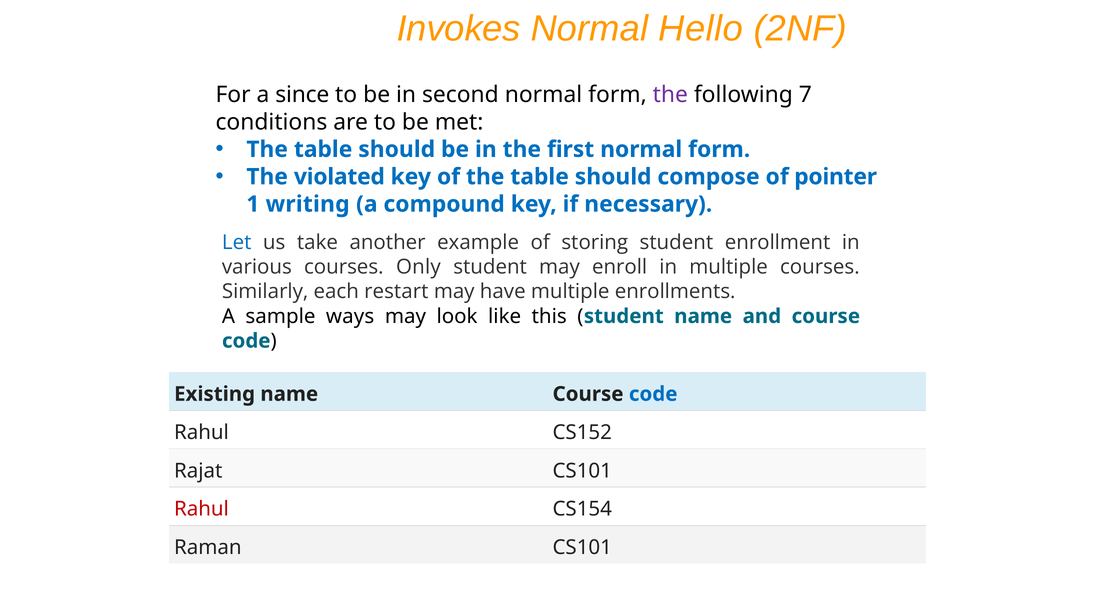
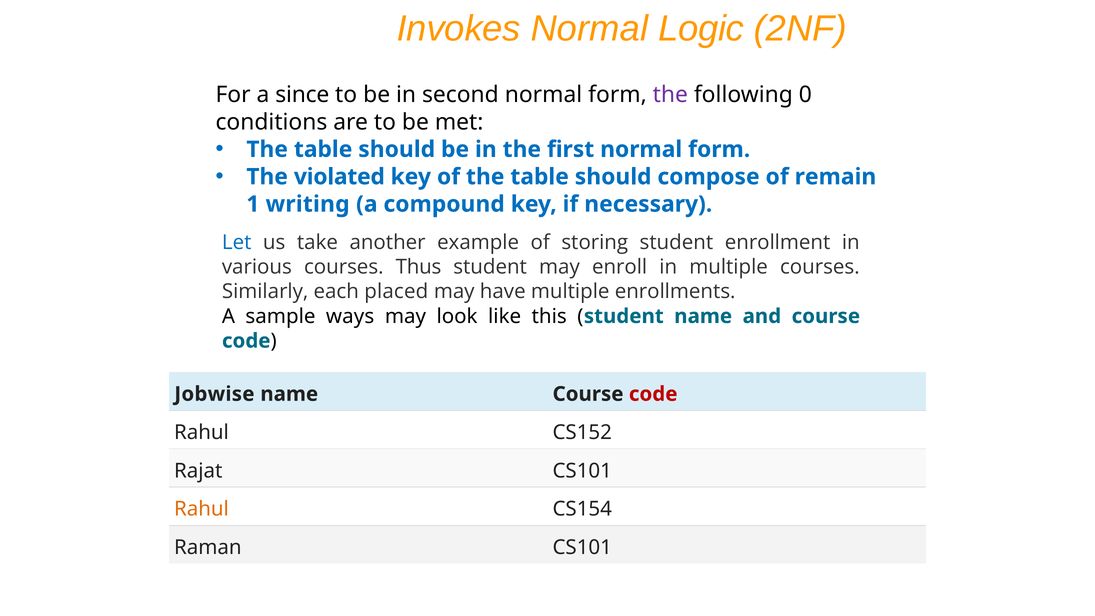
Hello: Hello -> Logic (701, 28)
7: 7 -> 0 (805, 95)
pointer: pointer -> remain (835, 177)
Only: Only -> Thus (419, 267)
restart: restart -> placed (396, 292)
Existing: Existing -> Jobwise (214, 394)
code colour: blue -> red (653, 394)
Rahul colour: red -> orange (201, 509)
